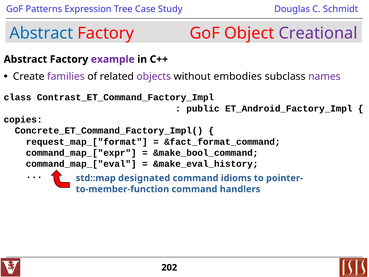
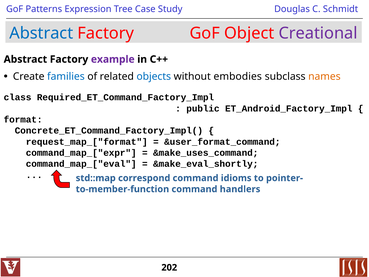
families colour: purple -> blue (66, 76)
objects colour: purple -> blue (154, 76)
names colour: purple -> orange (324, 76)
Contrast_ET_Command_Factory_Impl: Contrast_ET_Command_Factory_Impl -> Required_ET_Command_Factory_Impl (125, 97)
copies: copies -> format (23, 119)
&fact_format_command: &fact_format_command -> &user_format_command (222, 142)
&make_bool_command: &make_bool_command -> &make_uses_command (206, 153)
&make_eval_history: &make_eval_history -> &make_eval_shortly (206, 164)
designated: designated -> correspond (144, 178)
